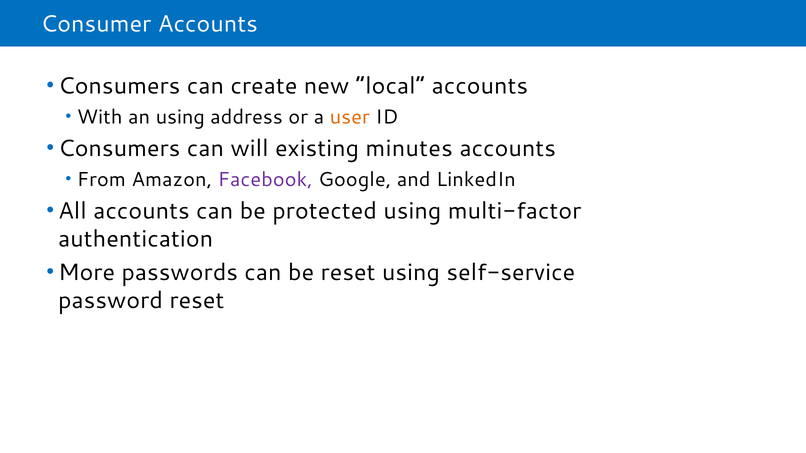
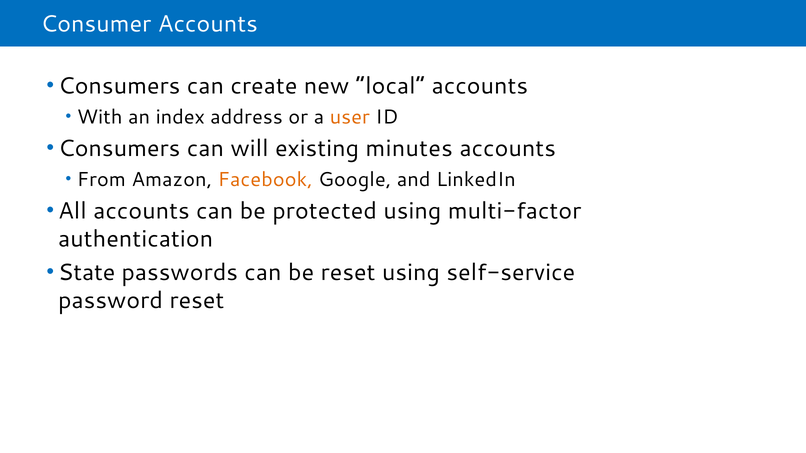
an using: using -> index (180, 117)
Facebook colour: purple -> orange (265, 180)
More: More -> State (87, 273)
